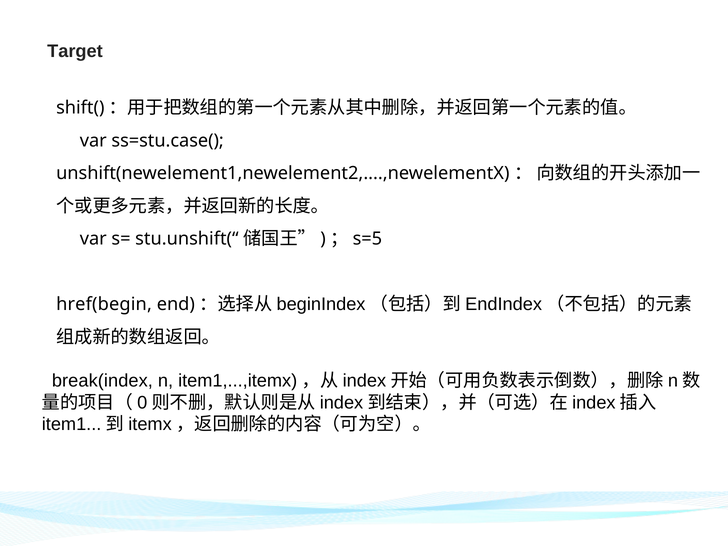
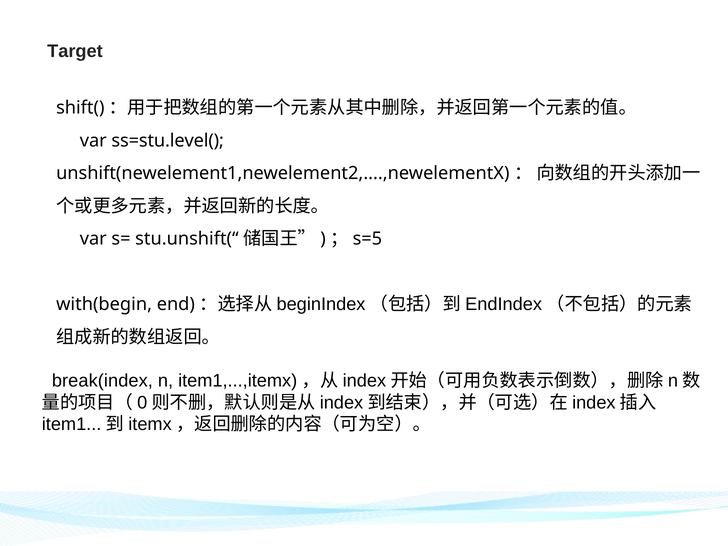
ss=stu.case(: ss=stu.case( -> ss=stu.level( (168, 141)
href(begin: href(begin -> with(begin (104, 304)
